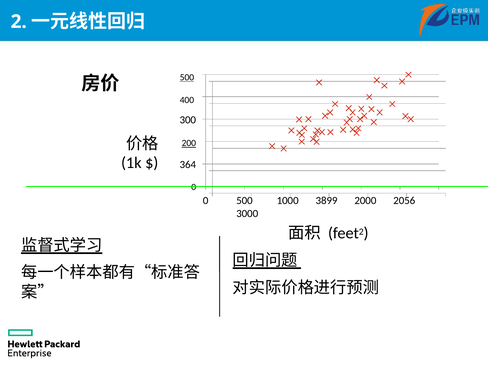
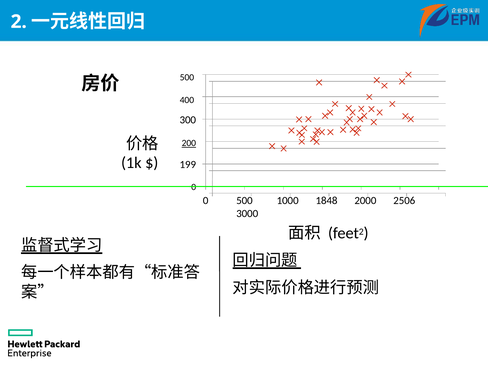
500 underline: present -> none (187, 77)
364: 364 -> 199 (188, 165)
3899: 3899 -> 1848 (327, 200)
2056: 2056 -> 2506 (404, 200)
